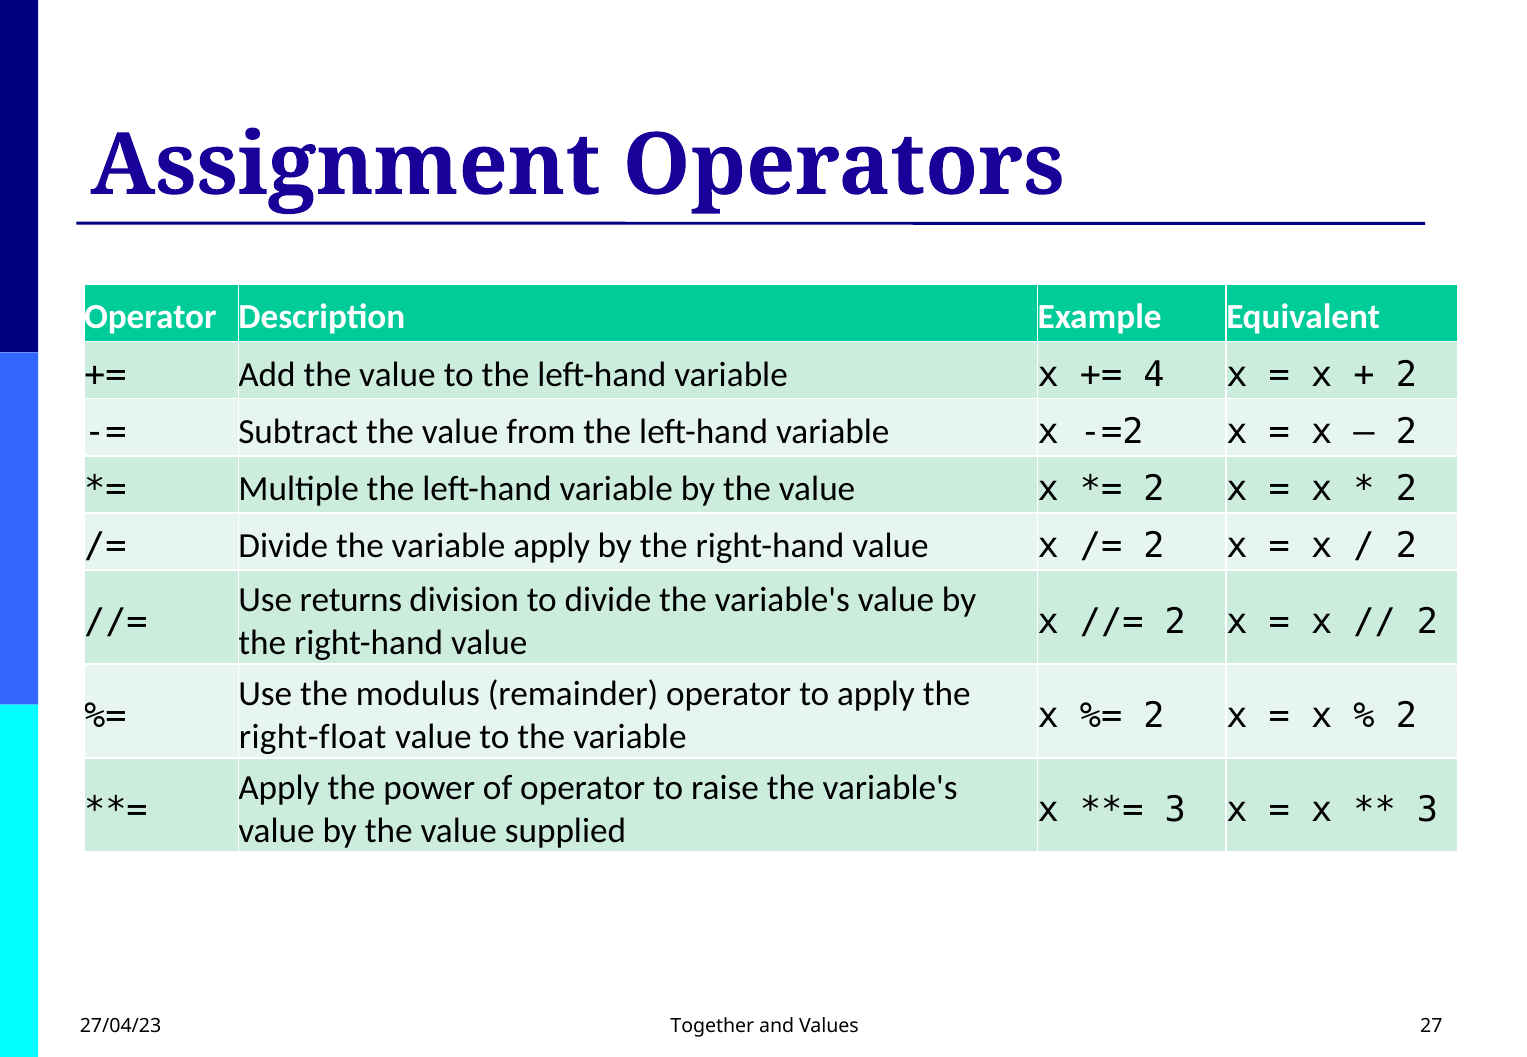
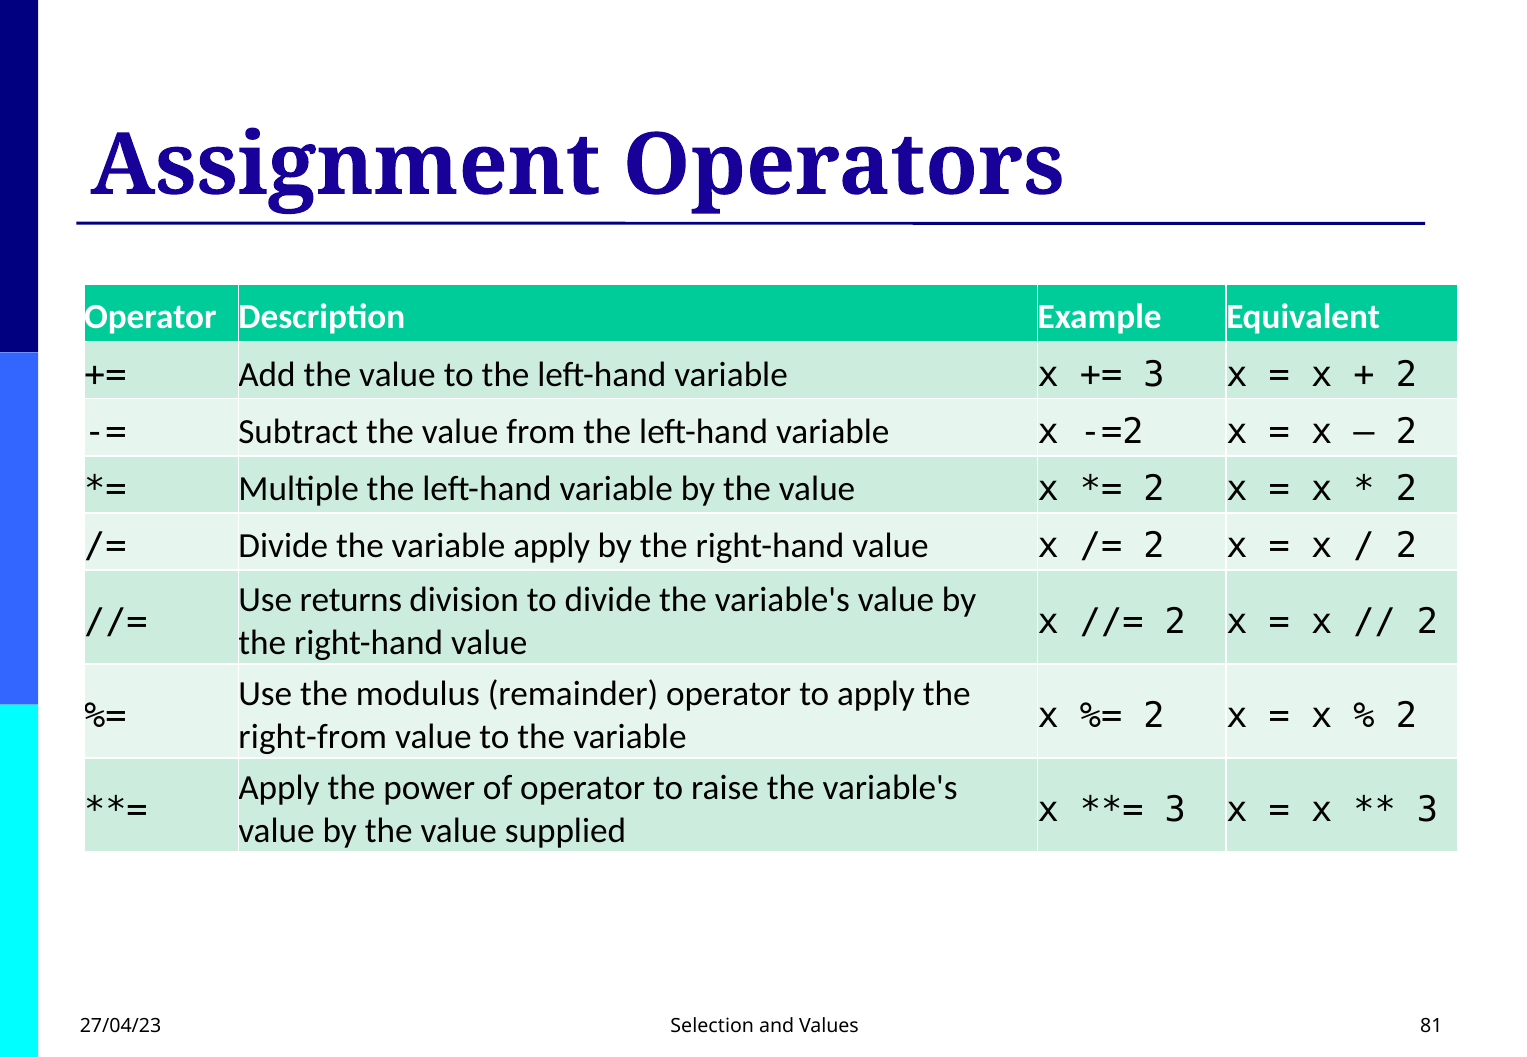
4: 4 -> 3 (1154, 375)
right-float: right-float -> right-from (313, 737)
Together: Together -> Selection (712, 1026)
27: 27 -> 81 (1431, 1026)
